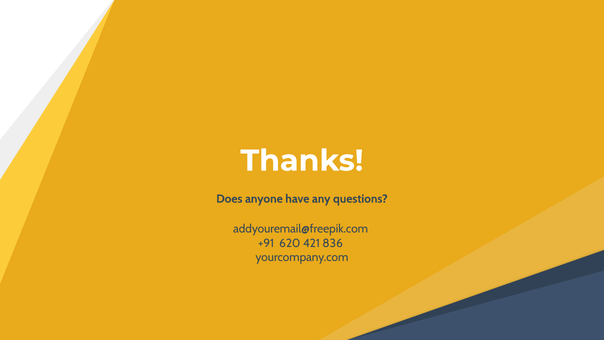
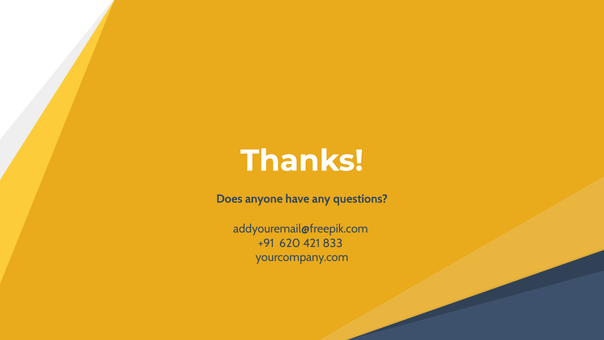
836: 836 -> 833 (333, 243)
